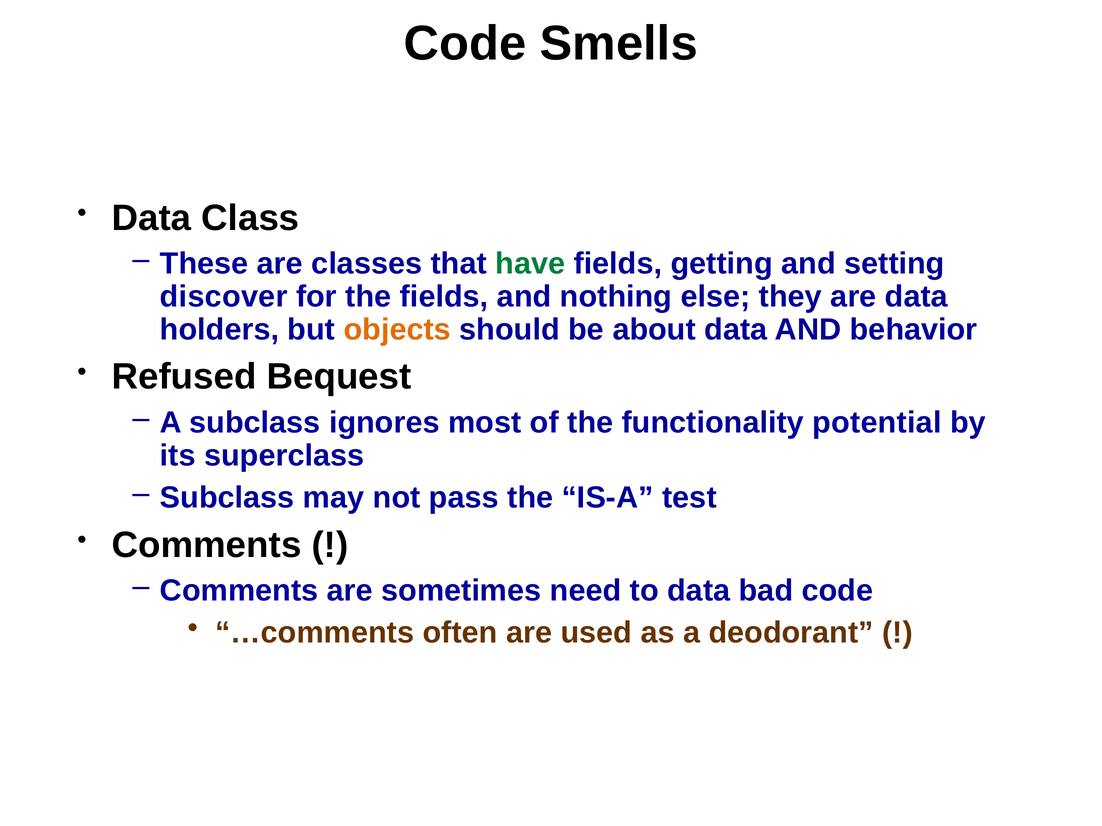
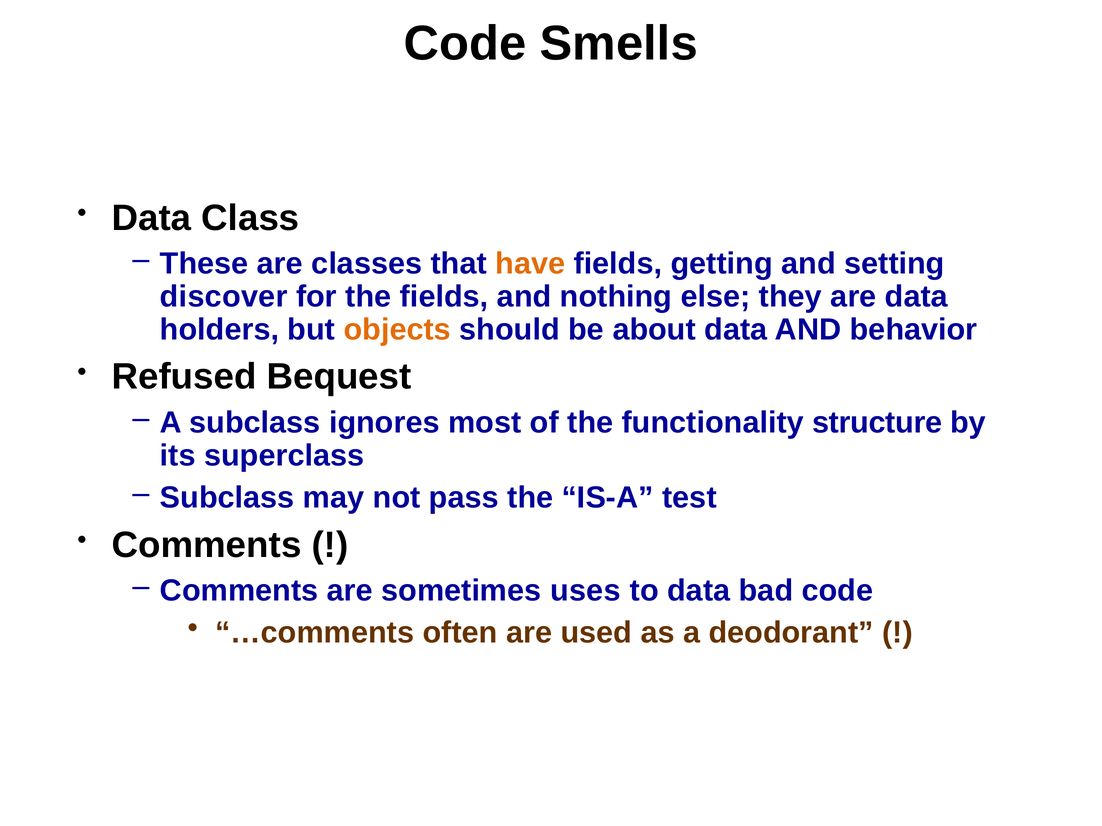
have colour: green -> orange (530, 264)
potential: potential -> structure (877, 423)
need: need -> uses (585, 591)
